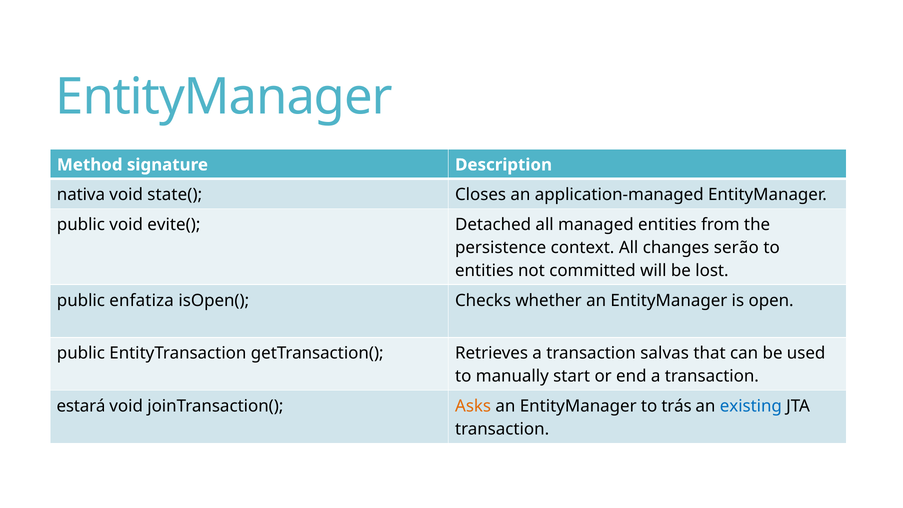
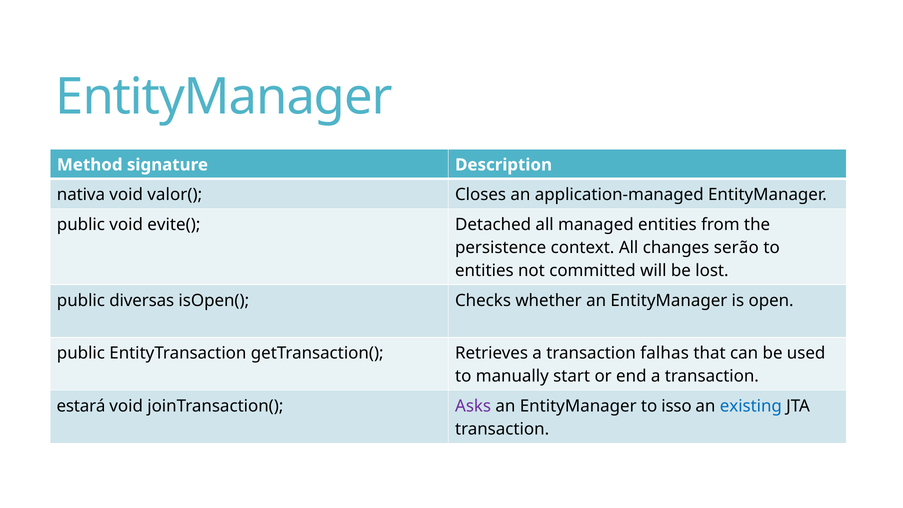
state(: state( -> valor( (175, 195)
enfatiza: enfatiza -> diversas (142, 300)
salvas: salvas -> falhas (665, 353)
Asks colour: orange -> purple (473, 406)
trás: trás -> isso (677, 406)
